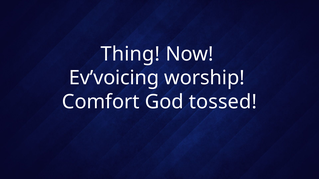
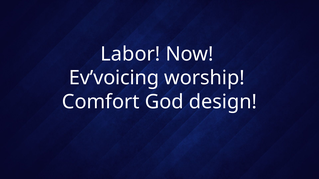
Thing: Thing -> Labor (130, 54)
tossed: tossed -> design (223, 102)
